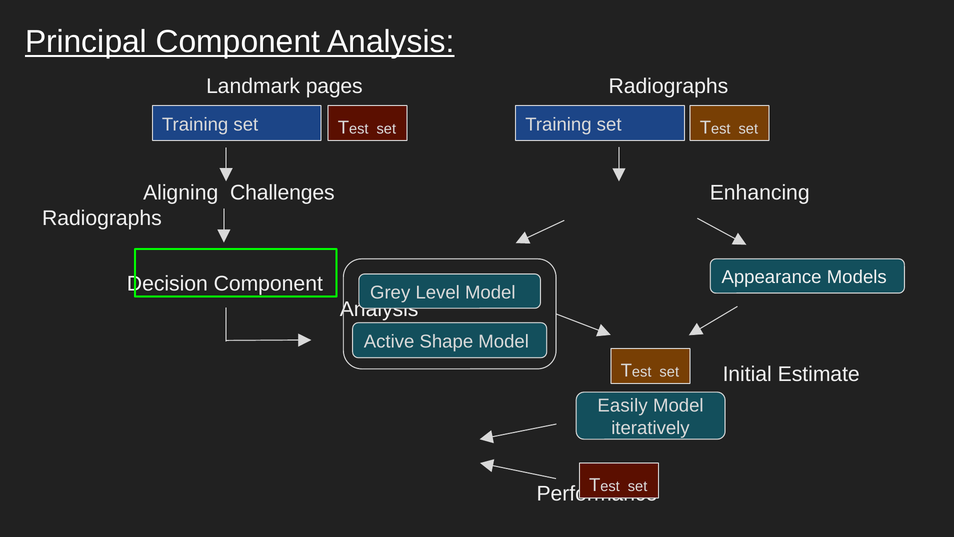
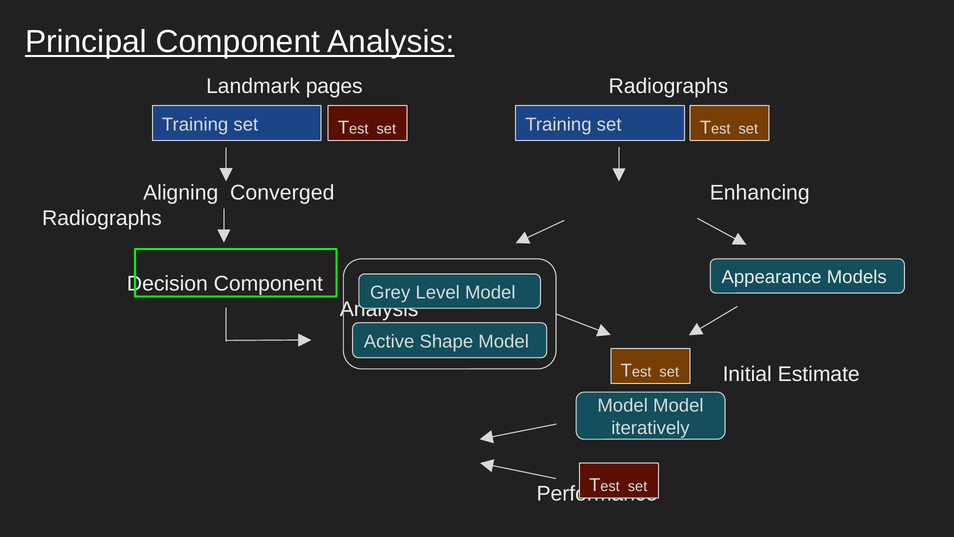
Challenges: Challenges -> Converged (282, 193)
Easily: Easily -> Model (623, 406)
